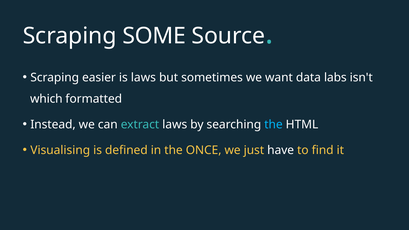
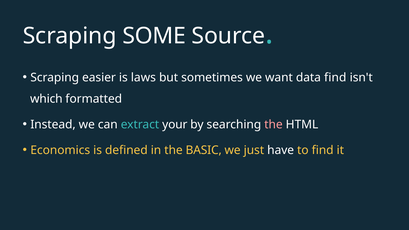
data labs: labs -> find (335, 78)
extract laws: laws -> your (175, 125)
the colour: light blue -> pink (273, 125)
Visualising: Visualising -> Economics (60, 150)
ONCE: ONCE -> BASIC (204, 150)
